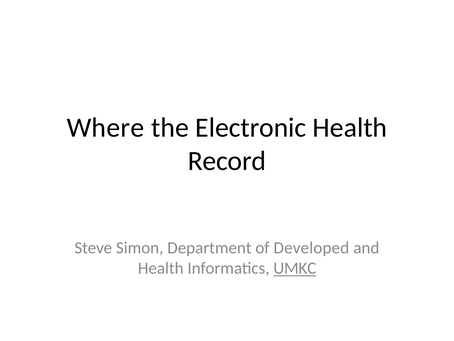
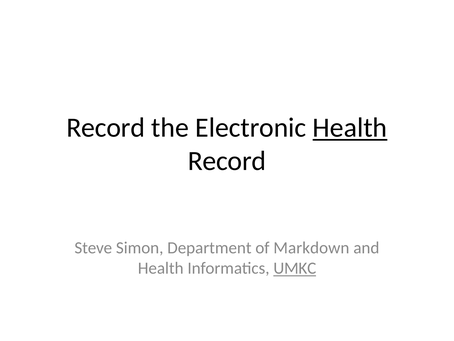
Where: Where -> Record (106, 128)
Health underline: none -> present (350, 128)
Developed: Developed -> Markdown (311, 248)
